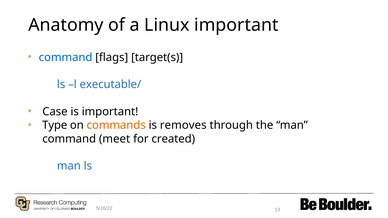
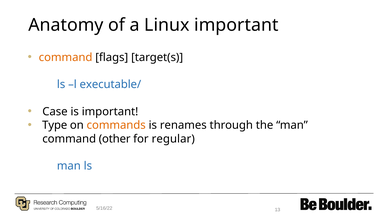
command colour: blue -> orange (66, 57)
removes: removes -> renames (183, 125)
meet: meet -> other (115, 139)
created: created -> regular (173, 139)
